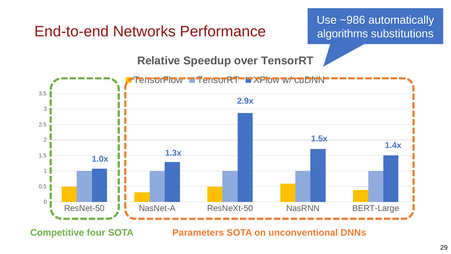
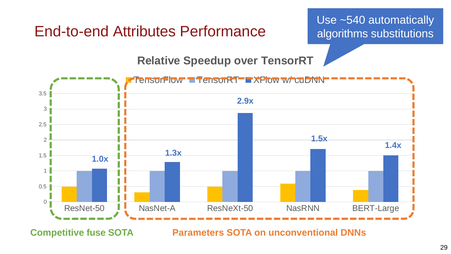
~986: ~986 -> ~540 (353, 20)
Networks: Networks -> Attributes (144, 31)
four: four -> fuse (96, 233)
